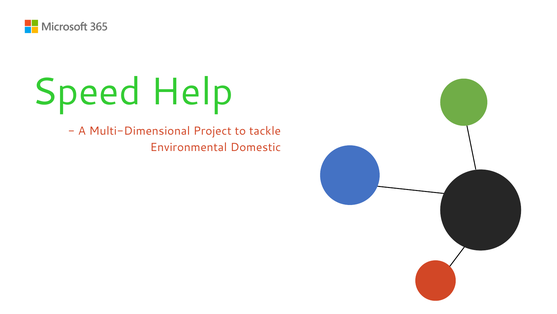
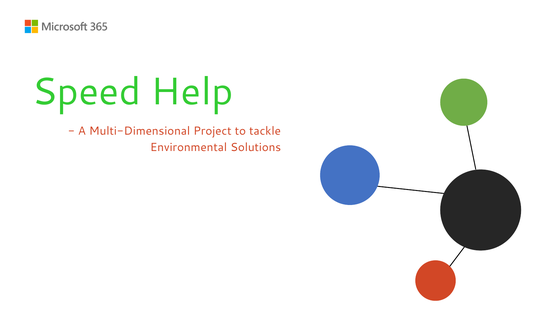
Domestic: Domestic -> Solutions (256, 147)
